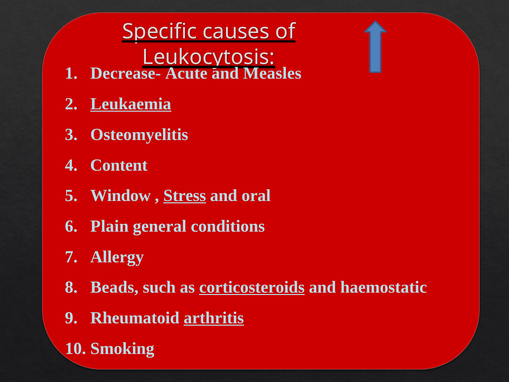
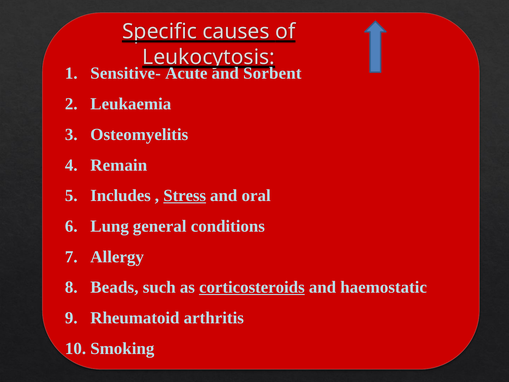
Decrease-: Decrease- -> Sensitive- (126, 73)
Measles: Measles -> Sorbent (272, 73)
Leukaemia underline: present -> none (131, 104)
Content: Content -> Remain (119, 165)
Window: Window -> Includes (121, 195)
Plain: Plain -> Lung (110, 226)
arthritis underline: present -> none (214, 318)
